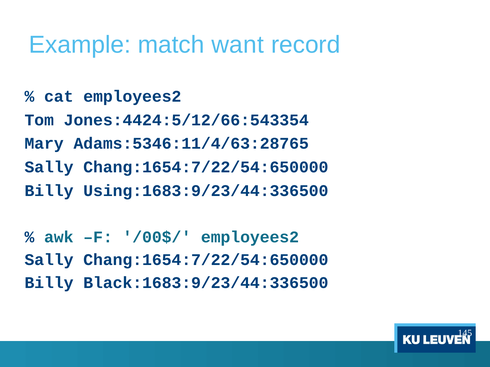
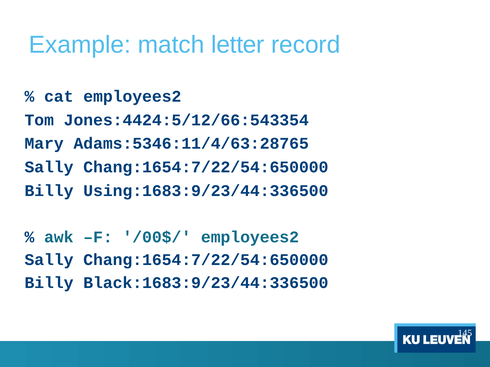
want: want -> letter (238, 45)
